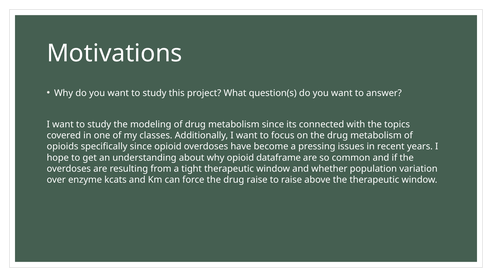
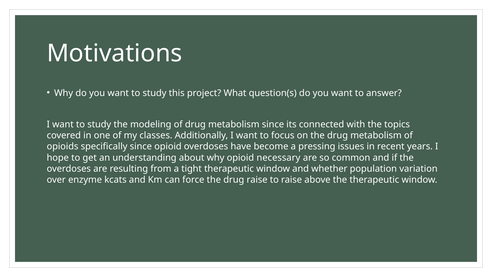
dataframe: dataframe -> necessary (278, 157)
